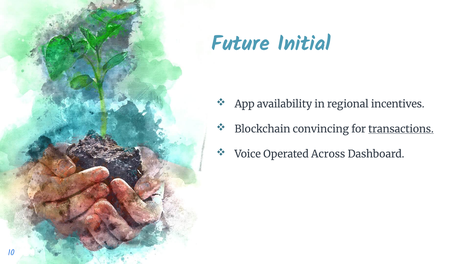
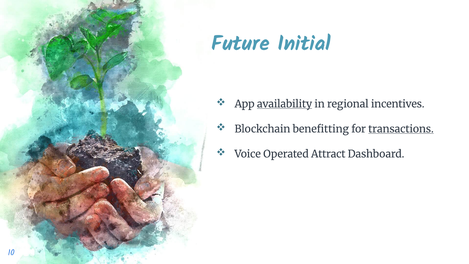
availability underline: none -> present (285, 104)
convincing: convincing -> benefitting (321, 129)
Across: Across -> Attract (328, 154)
